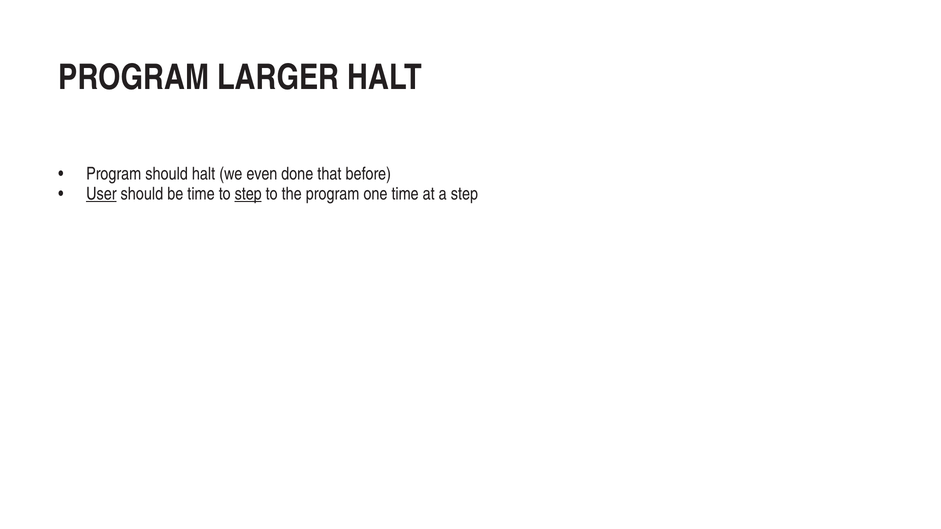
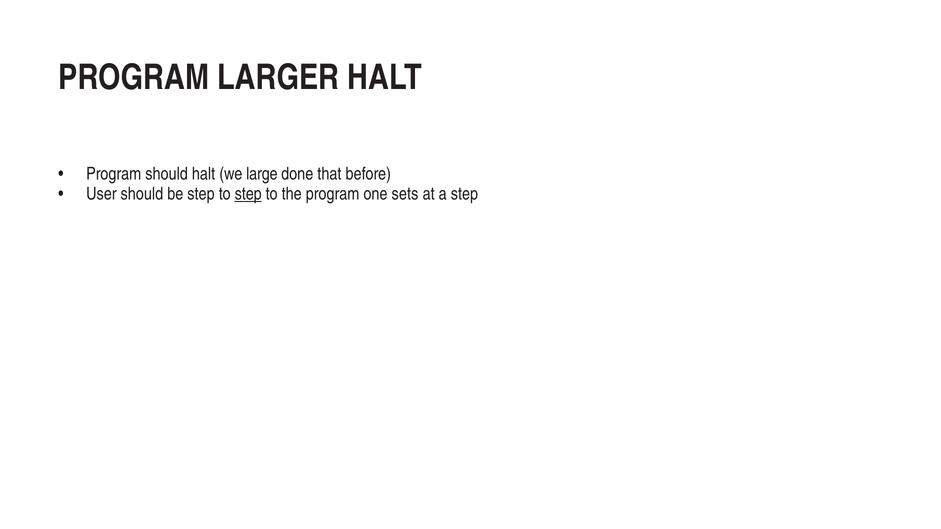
even: even -> large (262, 174)
User underline: present -> none (101, 194)
be time: time -> step (201, 194)
one time: time -> sets (405, 194)
